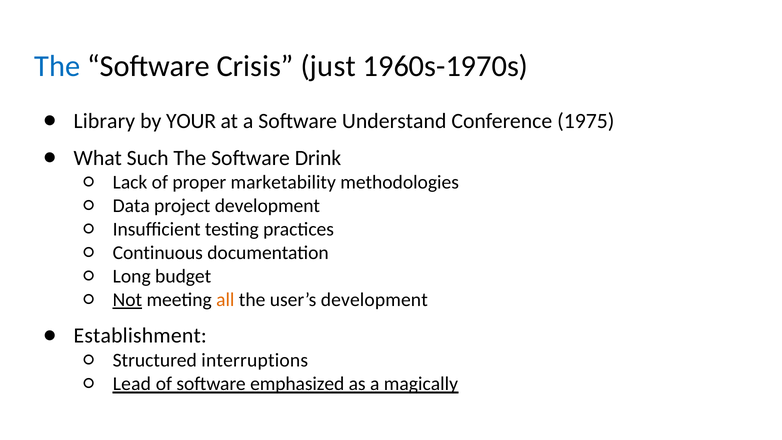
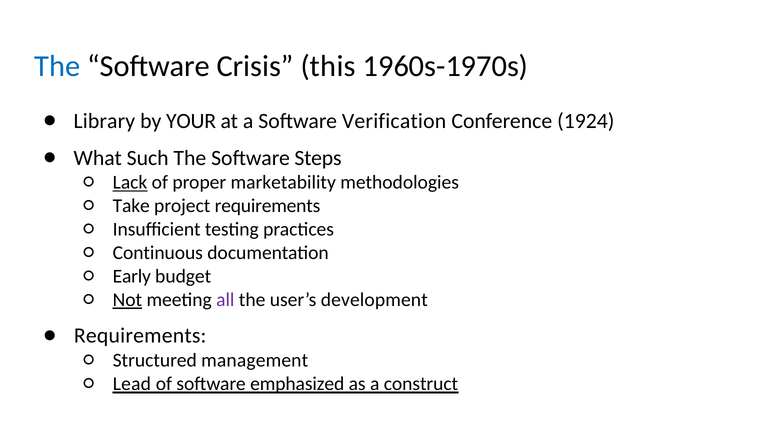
just: just -> this (328, 66)
Understand: Understand -> Verification (394, 121)
1975: 1975 -> 1924 (586, 121)
Drink: Drink -> Steps (318, 158)
Lack underline: none -> present (130, 182)
Data: Data -> Take (131, 206)
project development: development -> requirements (267, 206)
Long: Long -> Early (132, 276)
all colour: orange -> purple (225, 300)
Establishment: Establishment -> Requirements (140, 336)
interruptions: interruptions -> management (255, 360)
magically: magically -> construct (421, 384)
